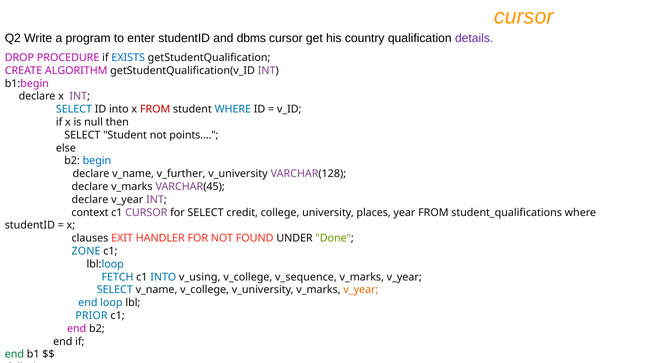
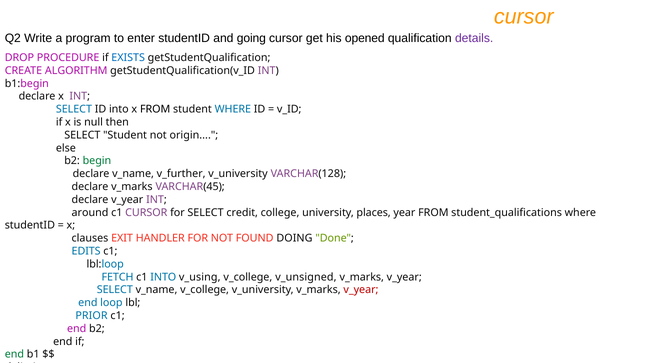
dbms: dbms -> going (251, 38)
country: country -> opened (365, 38)
FROM colour: red -> black (155, 109)
points: points -> origin (194, 135)
begin colour: blue -> green (97, 161)
context: context -> around (90, 212)
UNDER: UNDER -> DOING (294, 238)
ZONE: ZONE -> EDITS (86, 251)
v_sequence: v_sequence -> v_unsigned (306, 277)
v_year colour: orange -> red (361, 290)
